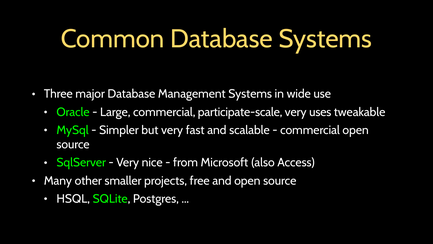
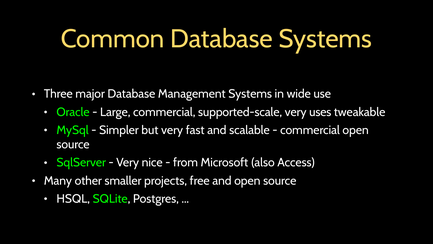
participate-scale: participate-scale -> supported-scale (240, 112)
